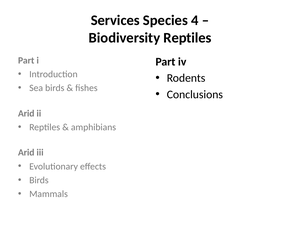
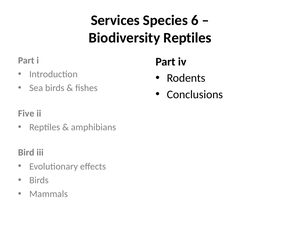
4: 4 -> 6 (195, 20)
Arid: Arid -> Five (26, 113)
Arid: Arid -> Bird (26, 153)
